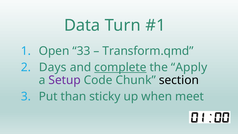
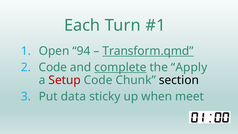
Data: Data -> Each (82, 25)
33: 33 -> 94 (81, 51)
Transform.qmd underline: none -> present (148, 51)
Days: Days -> Code (53, 67)
Setup colour: purple -> red (65, 80)
than: than -> data (73, 96)
